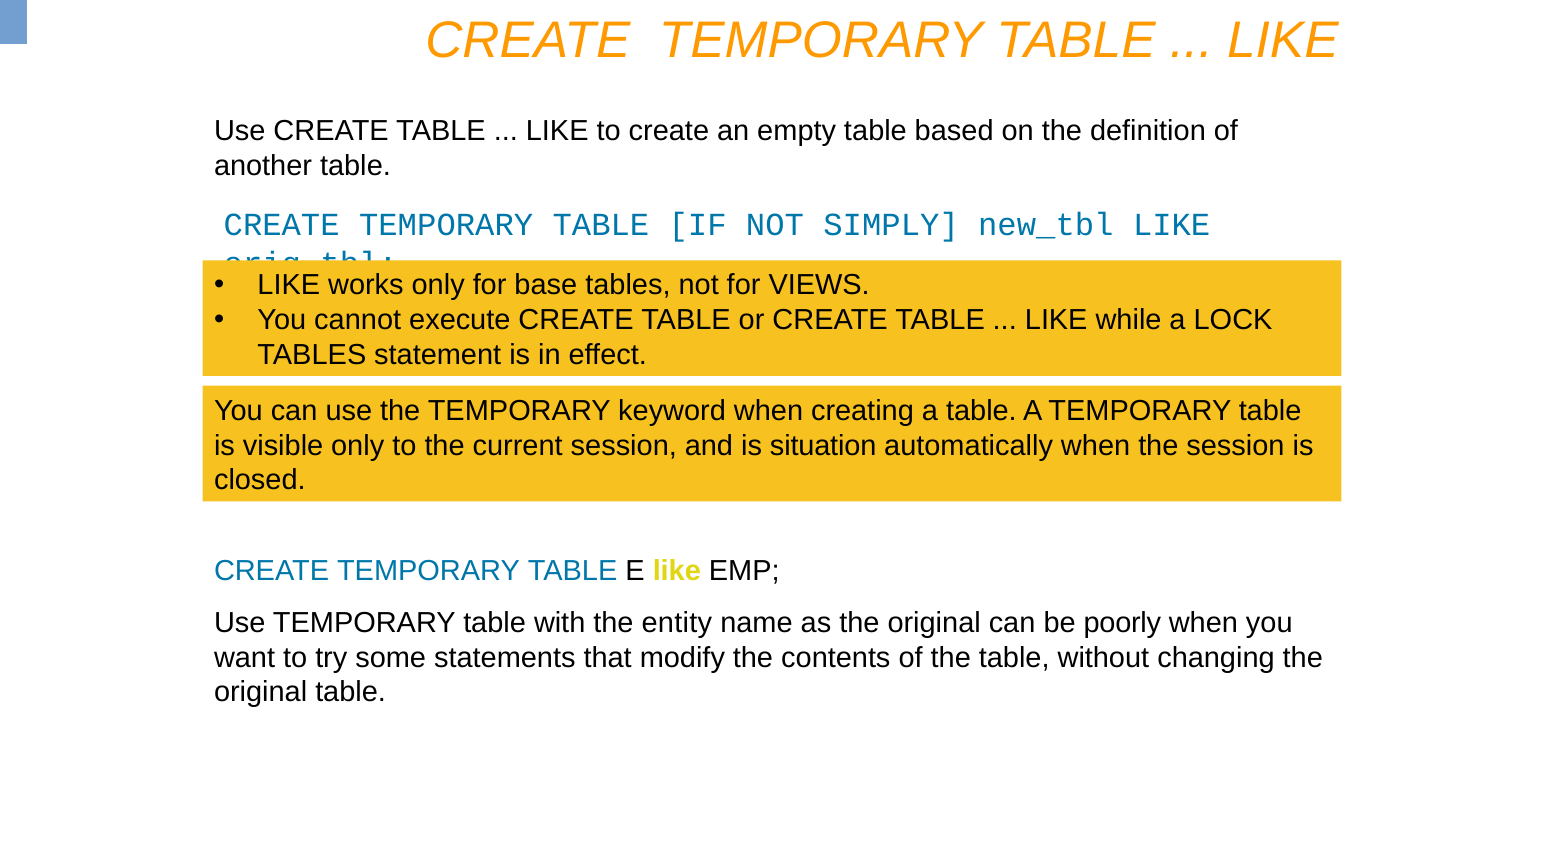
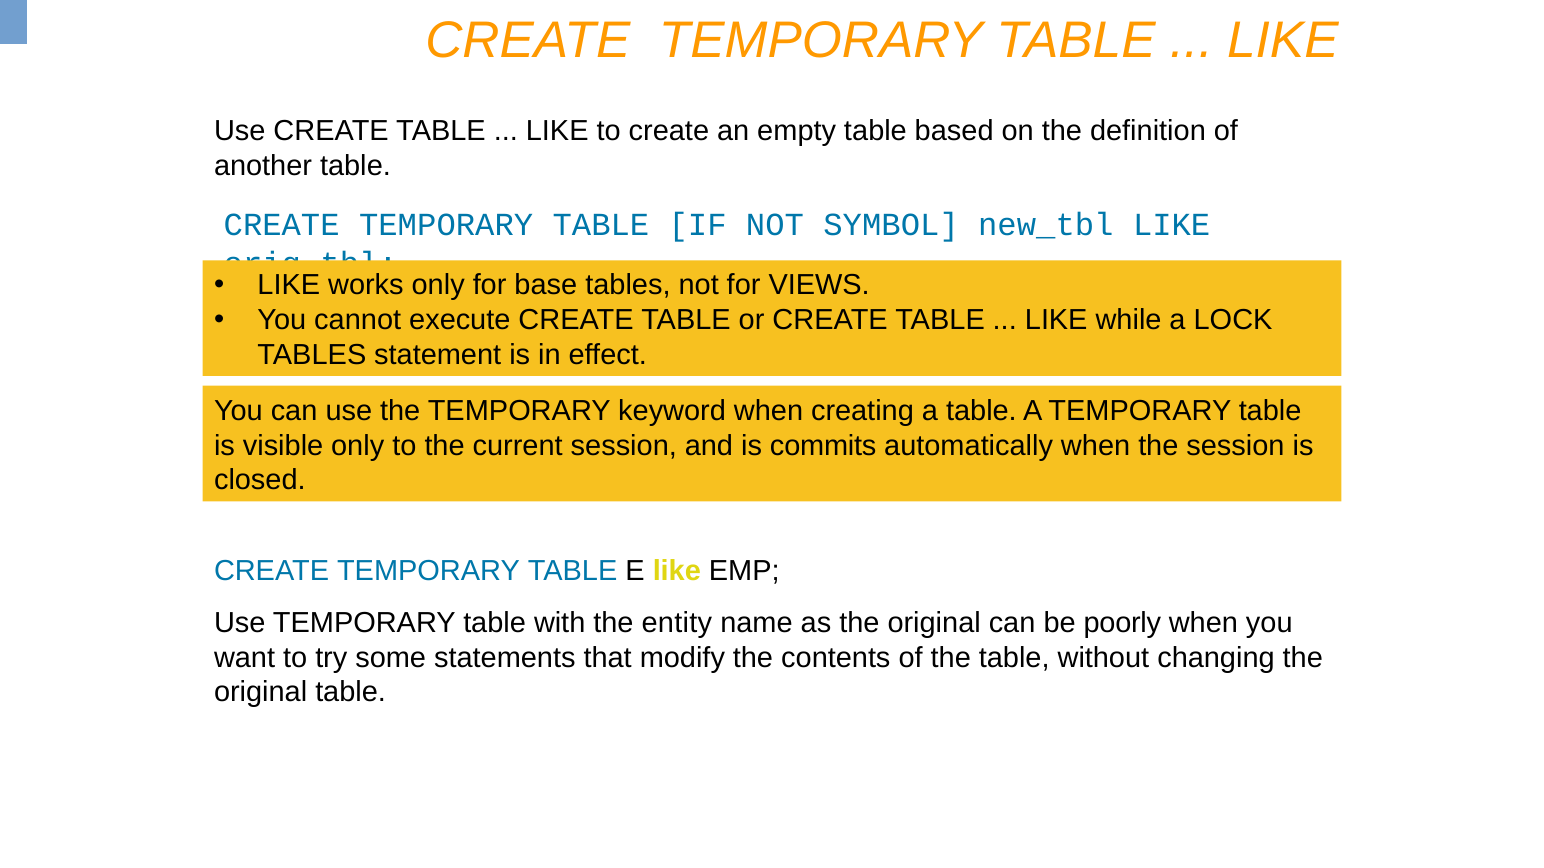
SIMPLY: SIMPLY -> SYMBOL (891, 225)
situation: situation -> commits (823, 446)
